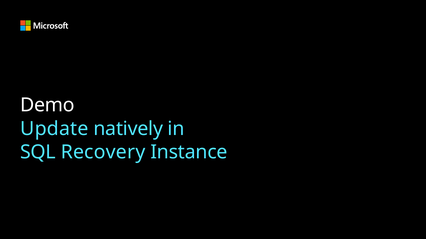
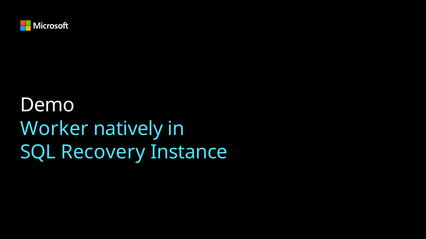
Update: Update -> Worker (54, 129)
